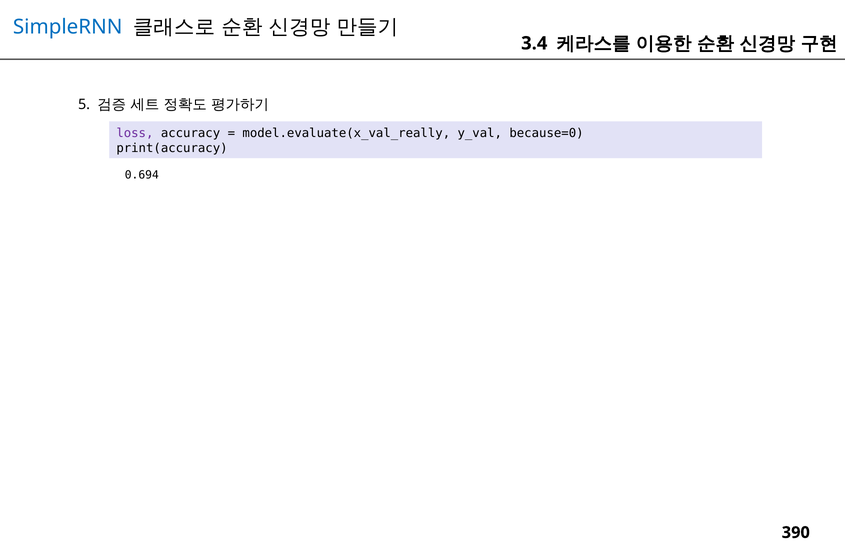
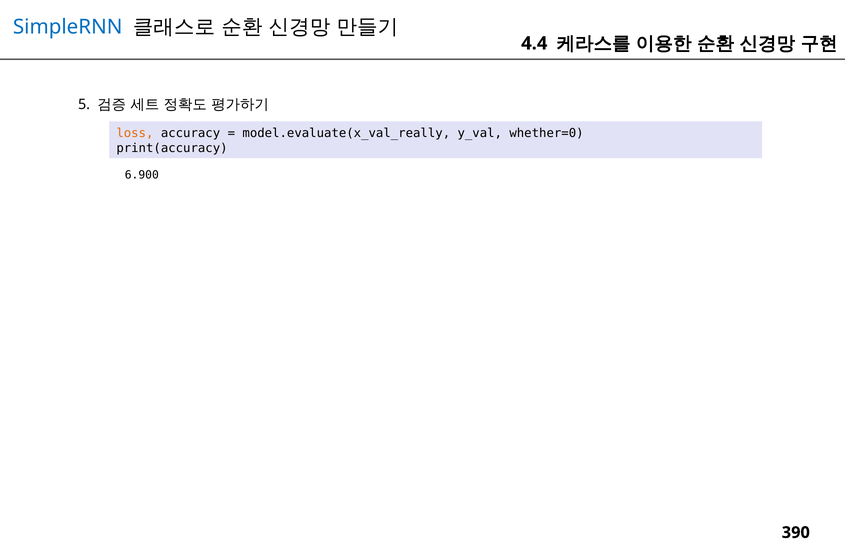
3.4: 3.4 -> 4.4 (534, 43)
loss colour: purple -> orange (135, 133)
because=0: because=0 -> whether=0 (547, 133)
0.694: 0.694 -> 6.900 (142, 175)
